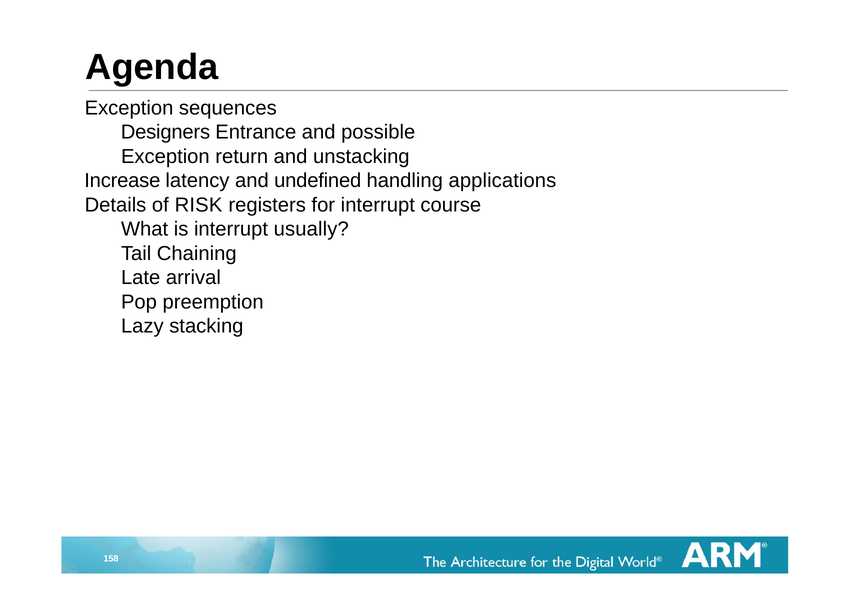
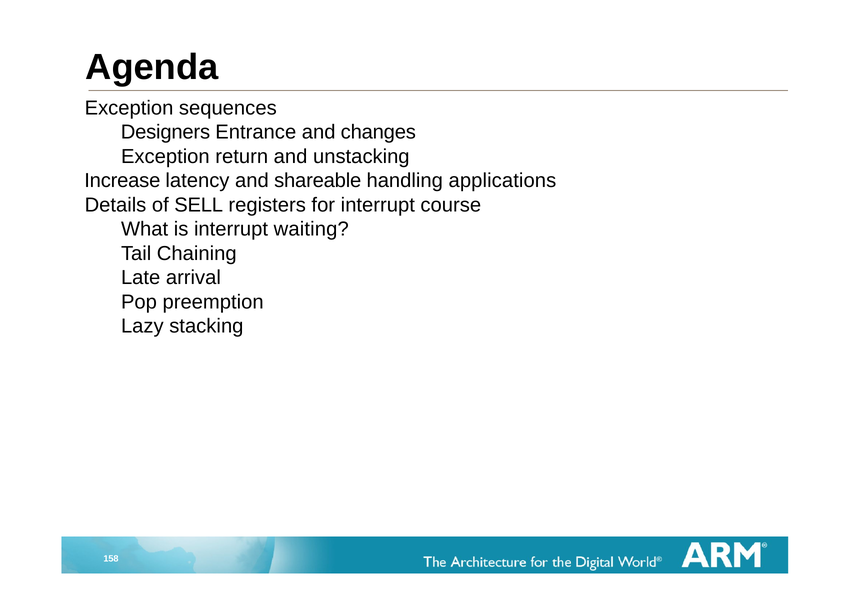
possible: possible -> changes (378, 132)
undefined: undefined -> shareable (318, 180)
RISK: RISK -> SELL (199, 205)
usually: usually -> waiting (311, 229)
